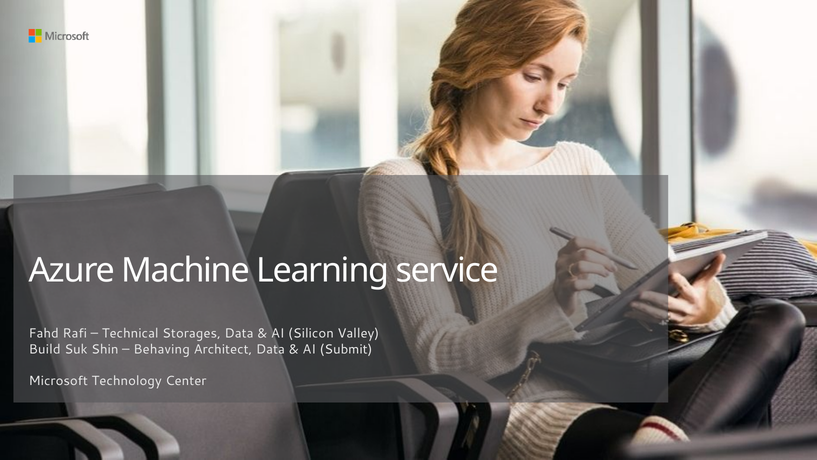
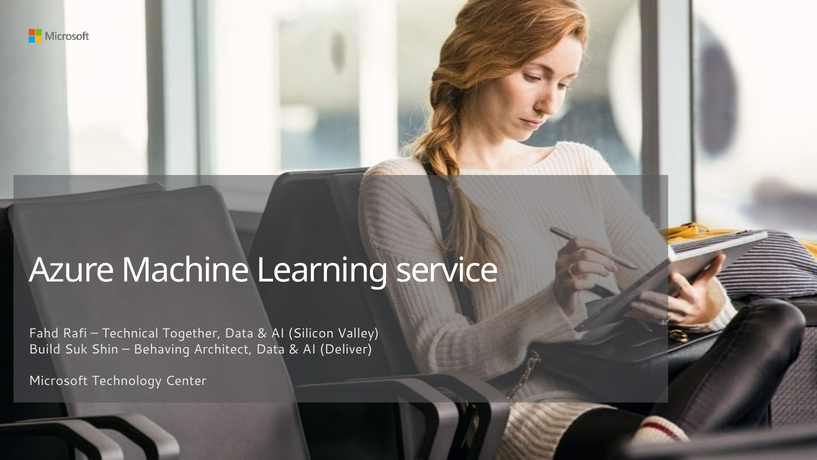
Storages: Storages -> Together (192, 333)
Submit: Submit -> Deliver (346, 349)
